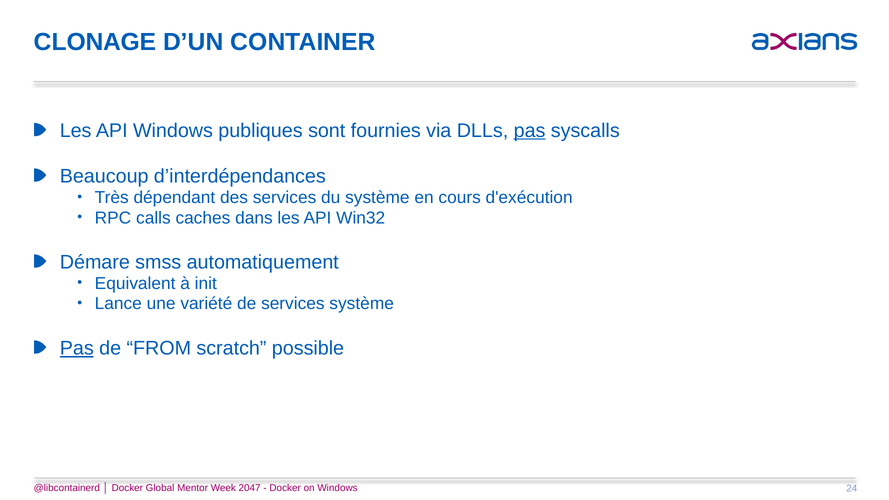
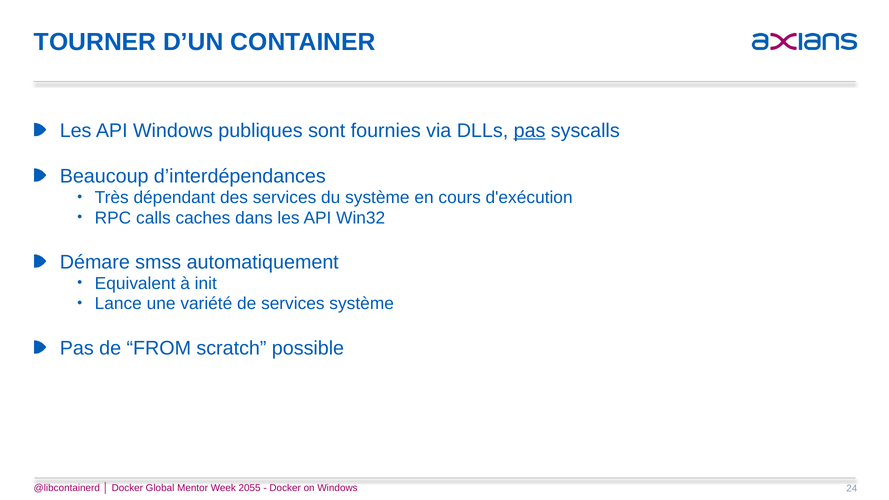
CLONAGE: CLONAGE -> TOURNER (95, 42)
Pas underline: present -> none (77, 348)
2047: 2047 -> 2055 (250, 488)
